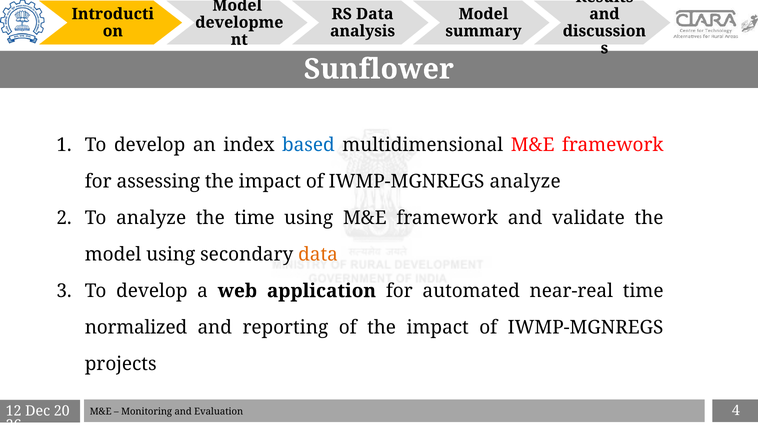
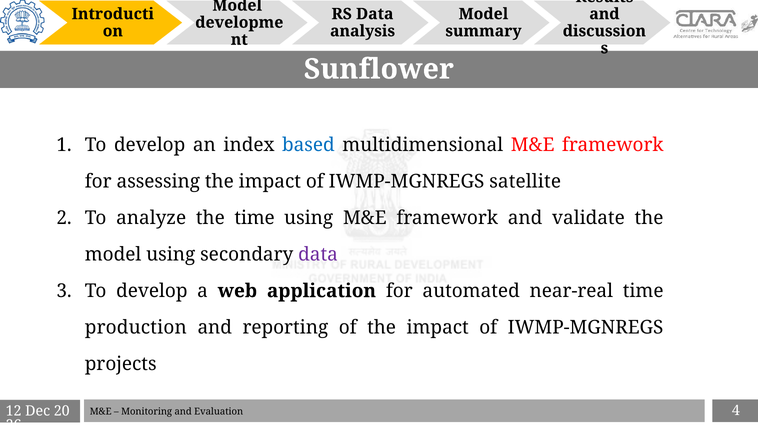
IWMP-MGNREGS analyze: analyze -> satellite (525, 181)
data colour: orange -> purple (318, 254)
normalized: normalized -> production (136, 327)
